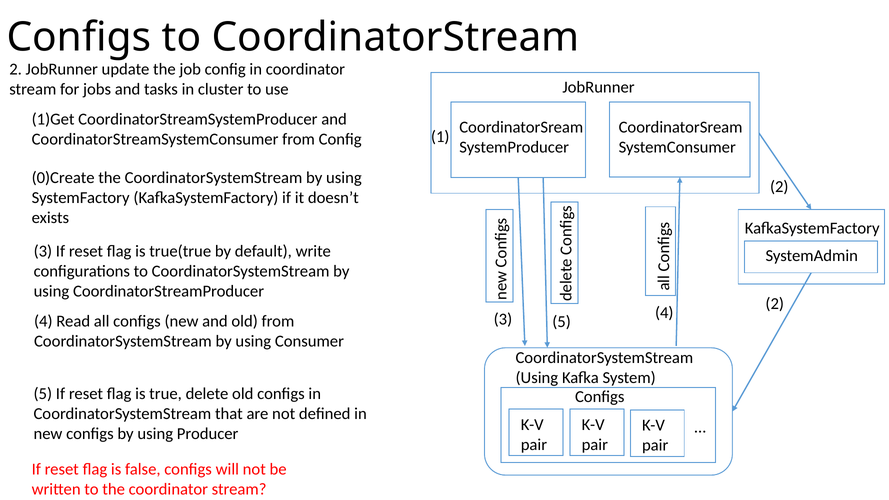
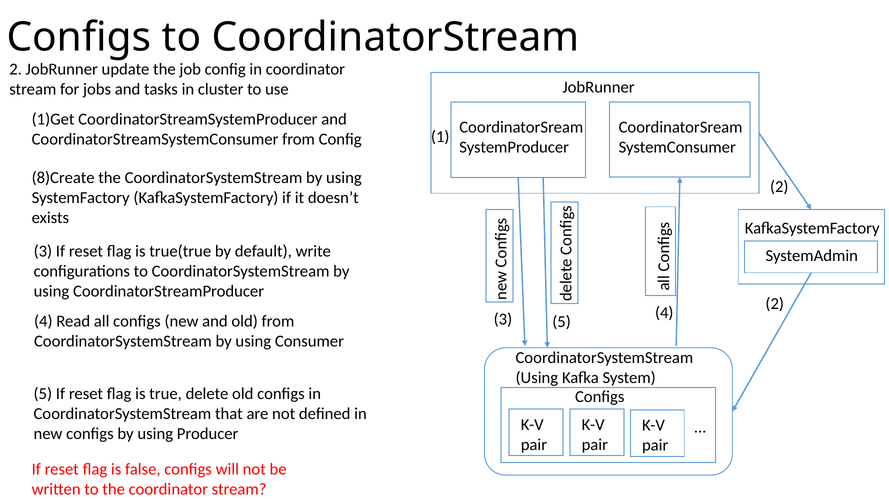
0)Create: 0)Create -> 8)Create (63, 178)
